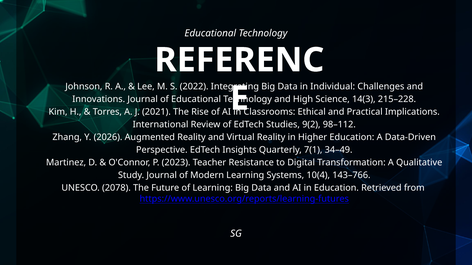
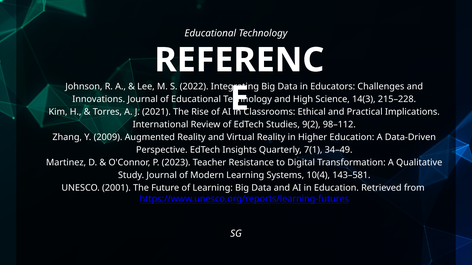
Individual: Individual -> Educators (333, 87)
2026: 2026 -> 2009 (108, 137)
143–766: 143–766 -> 143–581 (351, 175)
2078: 2078 -> 2001 (116, 188)
